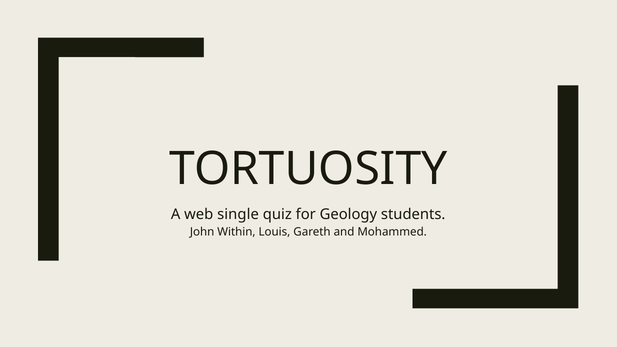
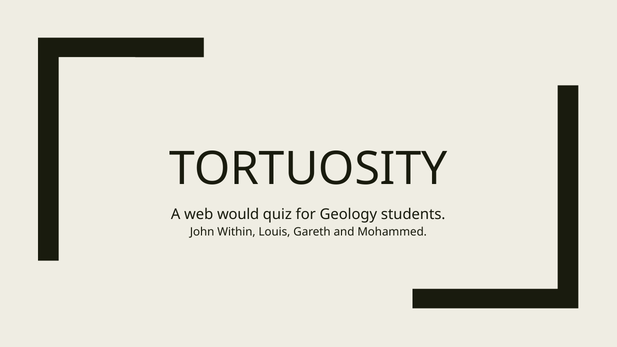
single: single -> would (238, 215)
